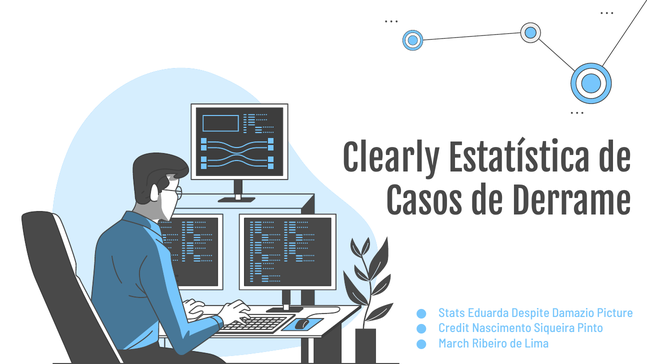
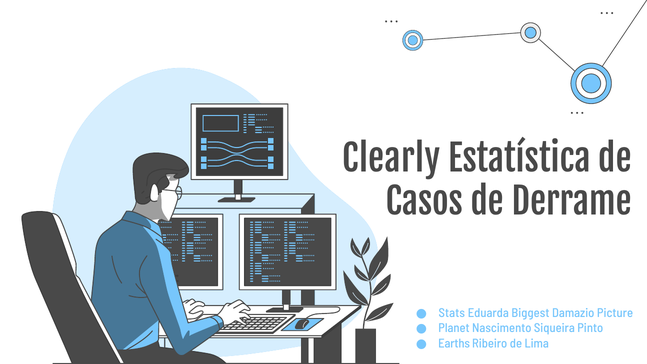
Despite: Despite -> Biggest (530, 313)
Credit: Credit -> Planet (454, 328)
March: March -> Earths (454, 343)
